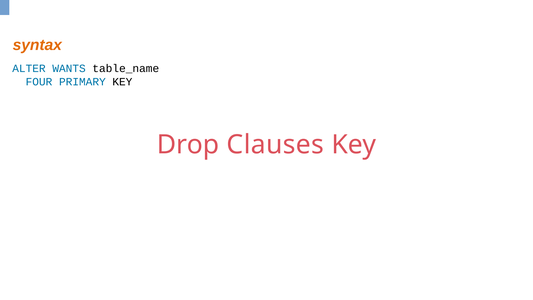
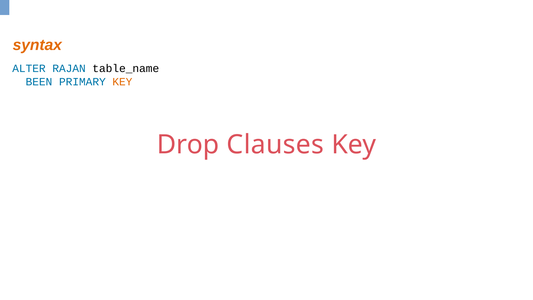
WANTS: WANTS -> RAJAN (69, 69)
FOUR: FOUR -> BEEN (39, 82)
KEY colour: black -> orange (122, 82)
